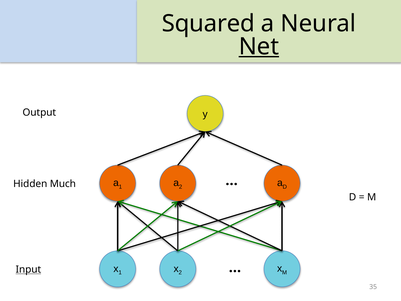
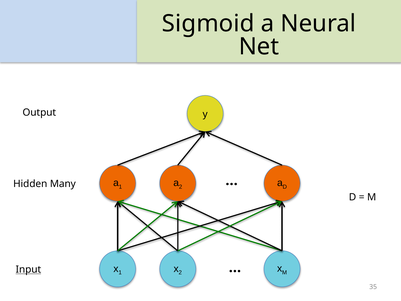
Squared: Squared -> Sigmoid (208, 23)
Net underline: present -> none (259, 46)
Much: Much -> Many (63, 184)
